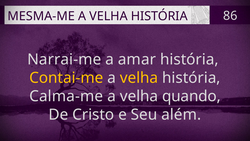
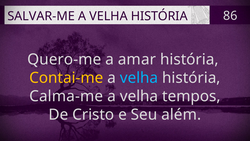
MESMA-ME: MESMA-ME -> SALVAR-ME (41, 16)
Narrai-me: Narrai-me -> Quero-me (64, 59)
velha colour: yellow -> light blue (139, 78)
quando: quando -> tempos (191, 96)
